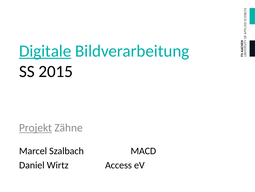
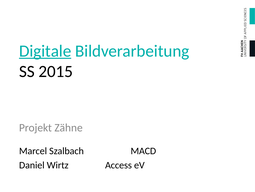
Projekt underline: present -> none (35, 127)
